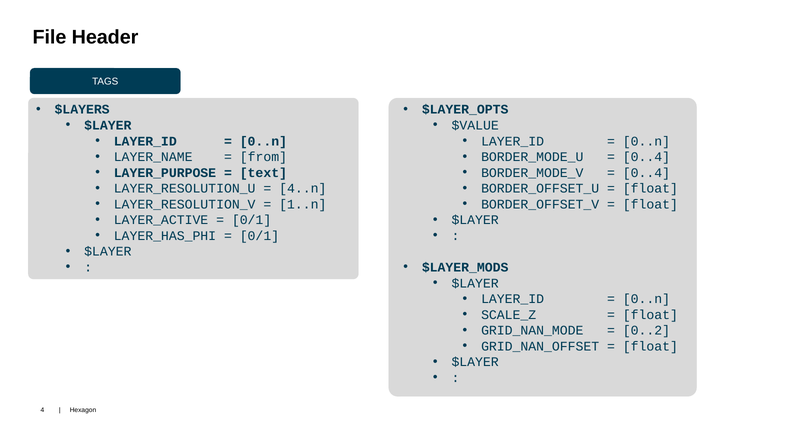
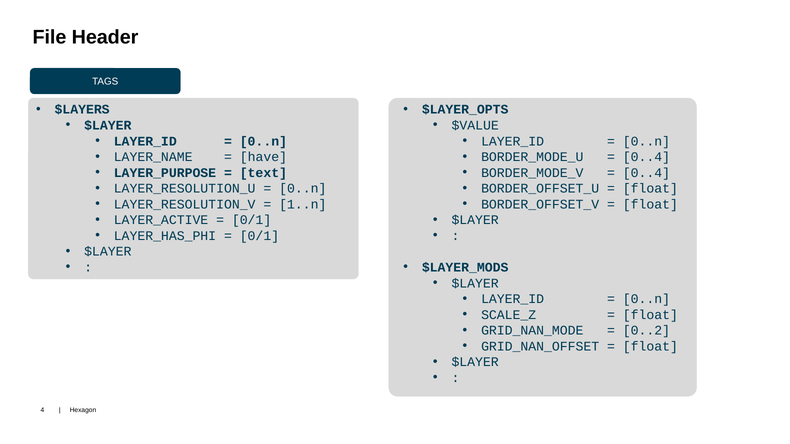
from: from -> have (263, 157)
4..n: 4..n -> 0..n (303, 189)
